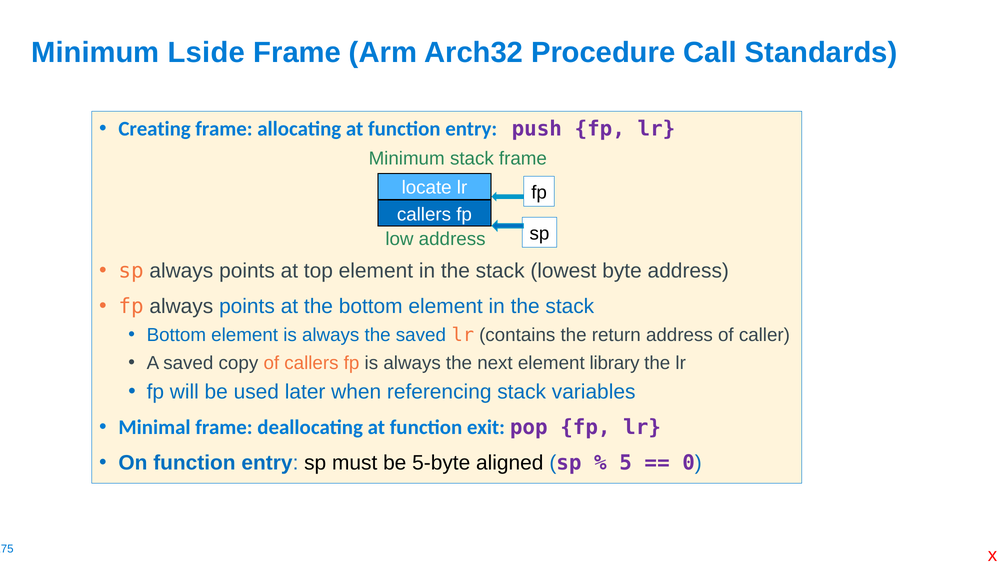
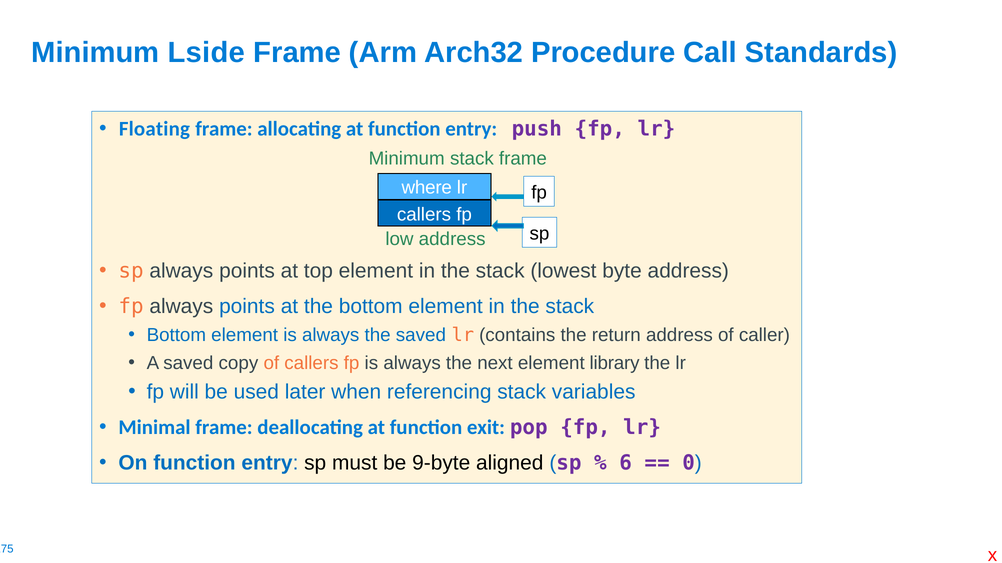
Creating: Creating -> Floating (154, 129)
locate: locate -> where (427, 188)
5-byte: 5-byte -> 9-byte (441, 463)
5: 5 -> 6 (626, 463)
